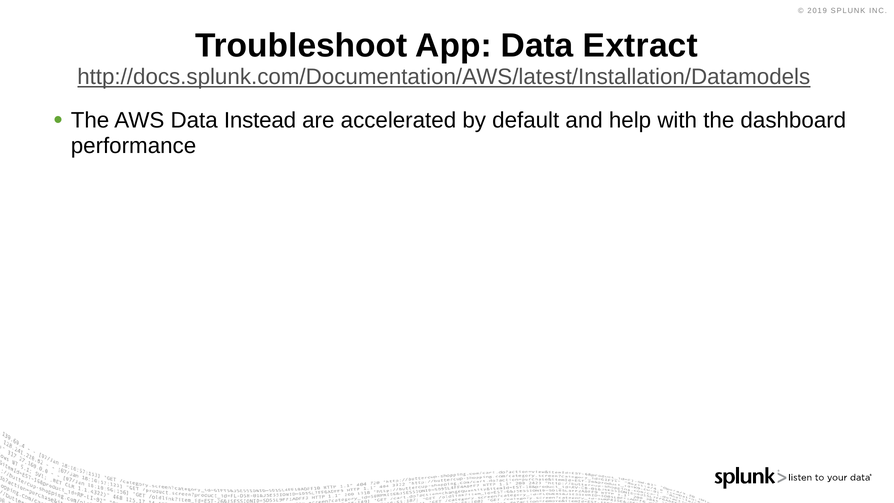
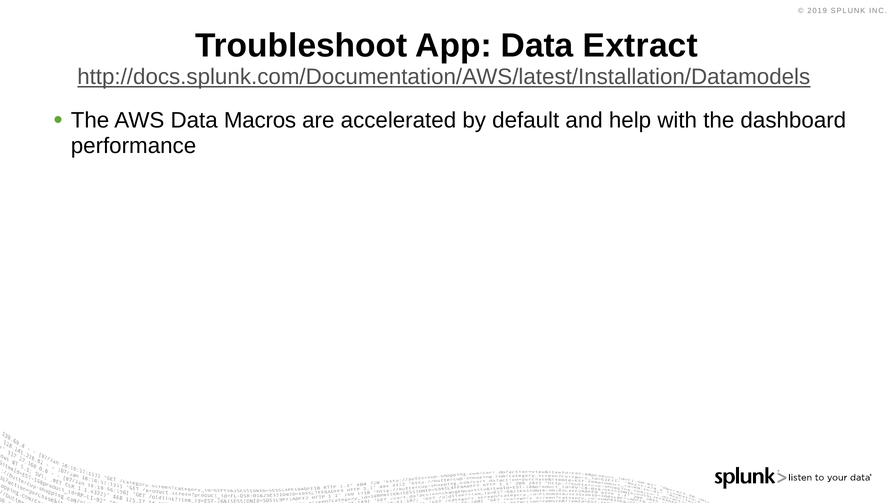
Instead: Instead -> Macros (260, 120)
